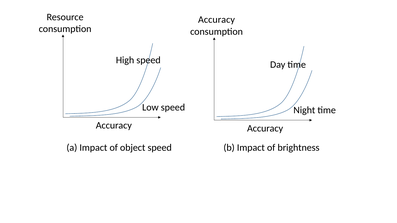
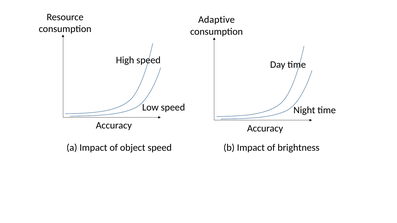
Accuracy: Accuracy -> Adaptive (217, 20)
